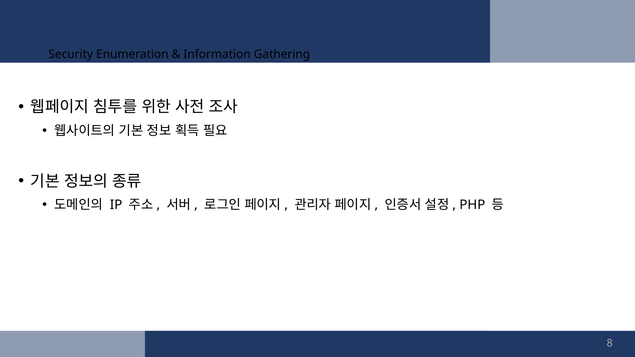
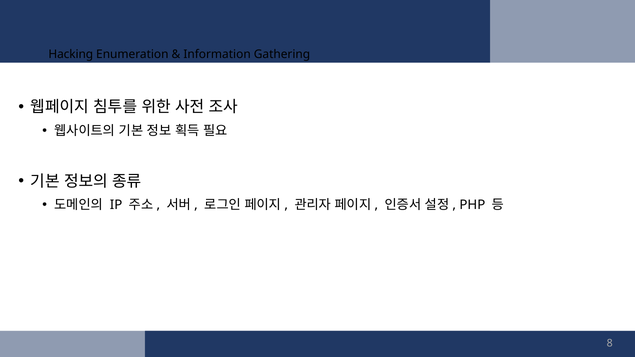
Security: Security -> Hacking (71, 54)
